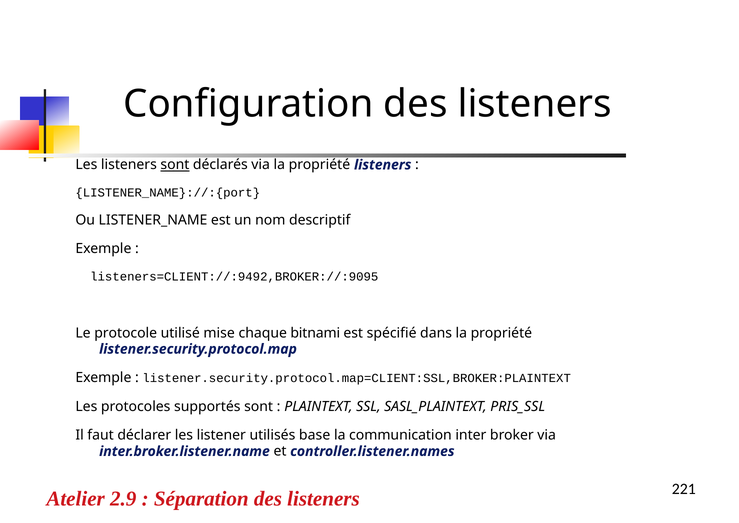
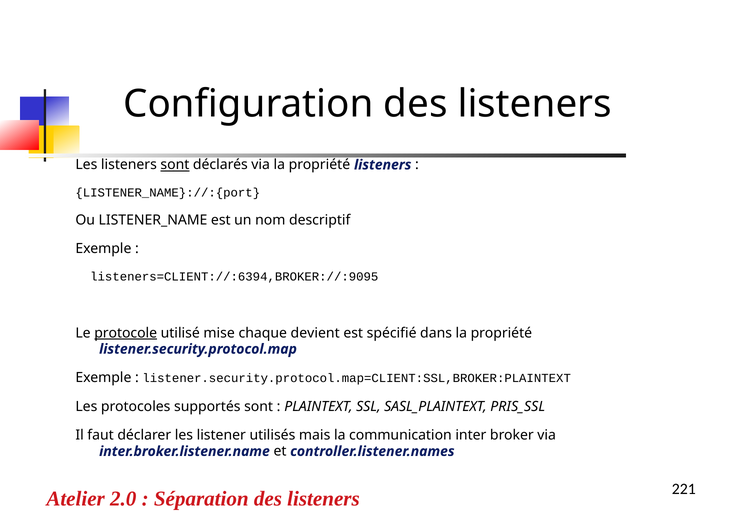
listeners=CLIENT://:9492,BROKER://:9095: listeners=CLIENT://:9492,BROKER://:9095 -> listeners=CLIENT://:6394,BROKER://:9095 (234, 276)
protocole underline: none -> present (126, 333)
bitnami: bitnami -> devient (315, 333)
base: base -> mais (315, 435)
2.9: 2.9 -> 2.0 (123, 498)
